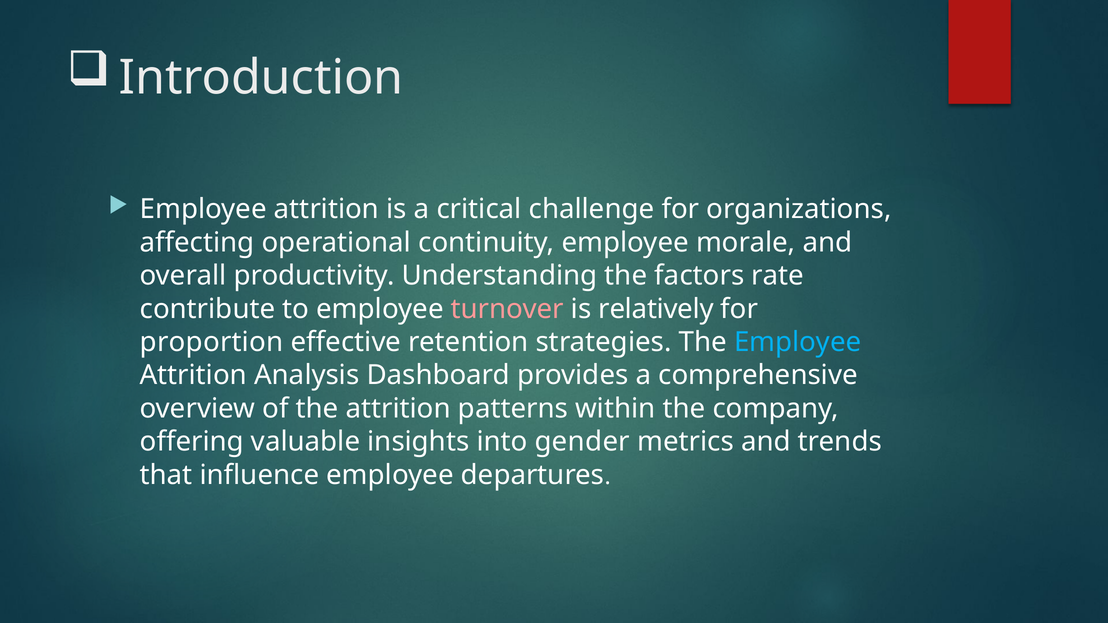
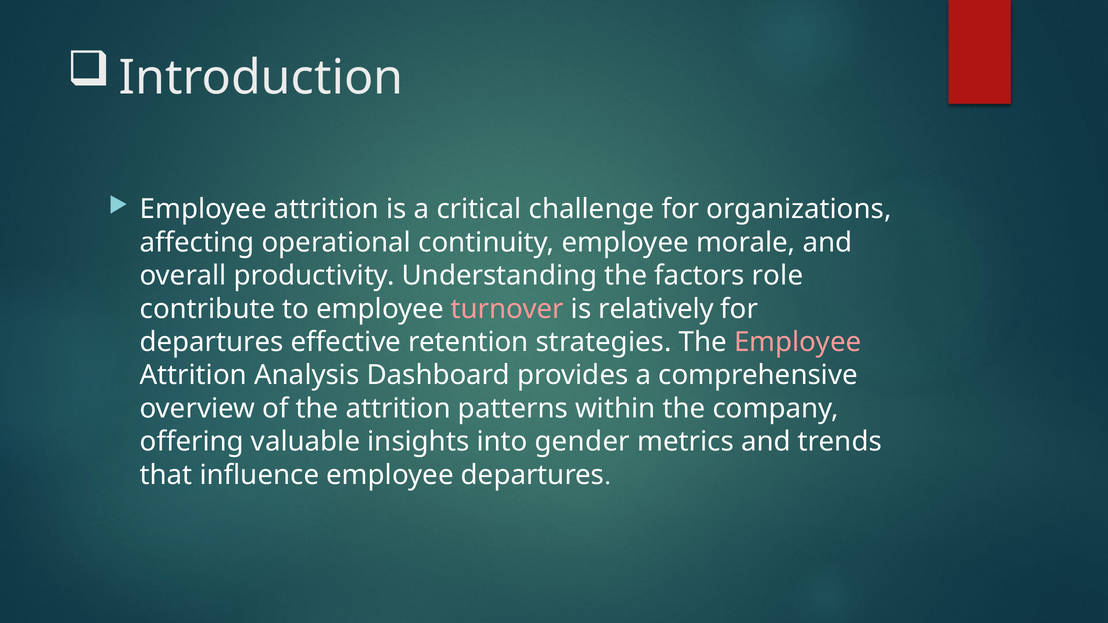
rate: rate -> role (778, 276)
proportion: proportion -> departures (212, 342)
Employee colour: light blue -> pink (798, 342)
